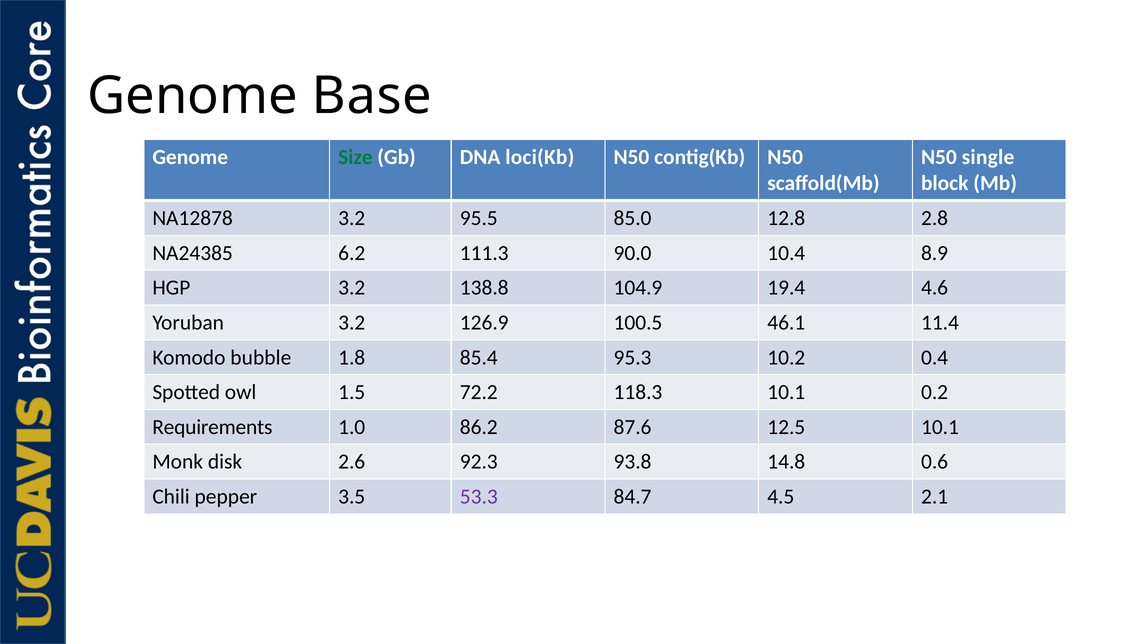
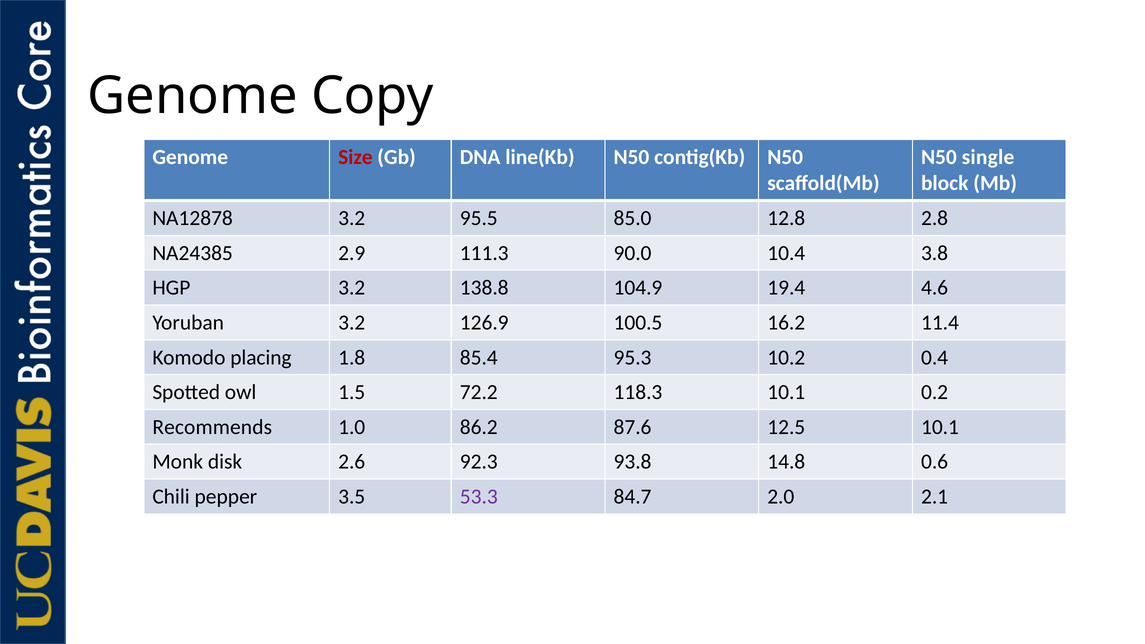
Base: Base -> Copy (372, 96)
Size colour: green -> red (355, 157)
loci(Kb: loci(Kb -> line(Kb (540, 157)
6.2: 6.2 -> 2.9 (352, 253)
8.9: 8.9 -> 3.8 (935, 253)
46.1: 46.1 -> 16.2 (786, 323)
bubble: bubble -> placing (261, 357)
Requirements: Requirements -> Recommends (212, 427)
4.5: 4.5 -> 2.0 (781, 497)
